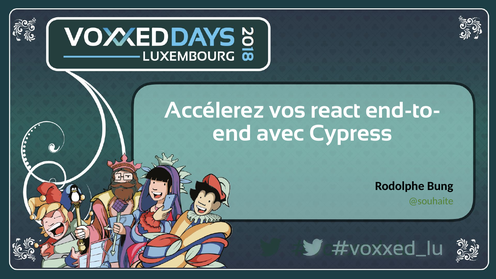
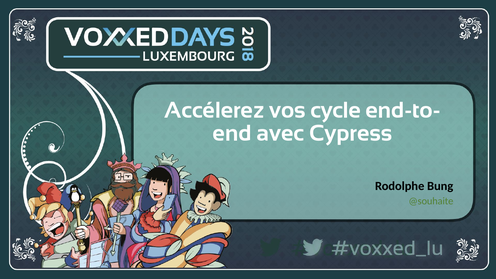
react: react -> cycle (336, 110)
